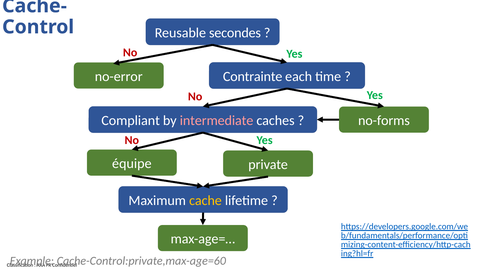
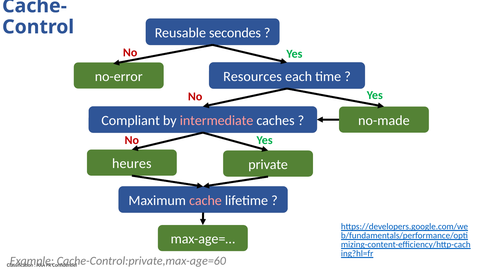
Contrainte: Contrainte -> Resources (253, 76)
no-forms: no-forms -> no-made (384, 121)
équipe: équipe -> heures (132, 164)
cache colour: yellow -> pink (205, 200)
